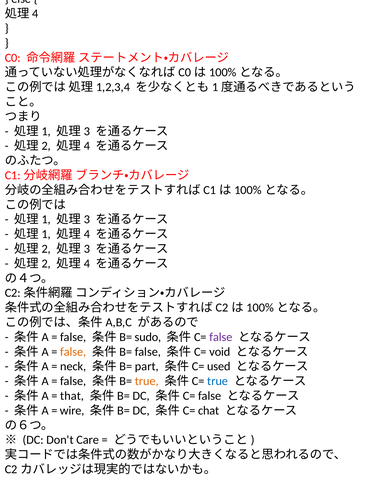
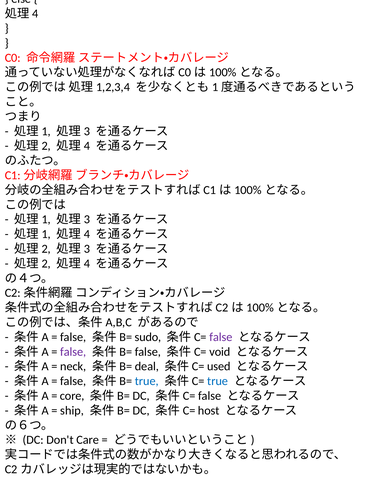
false colour: orange -> purple (73, 351)
part: part -> deal (147, 366)
true colour: orange -> blue (147, 381)
that: that -> core (72, 395)
wire: wire -> ship (72, 410)
chat: chat -> host (209, 410)
